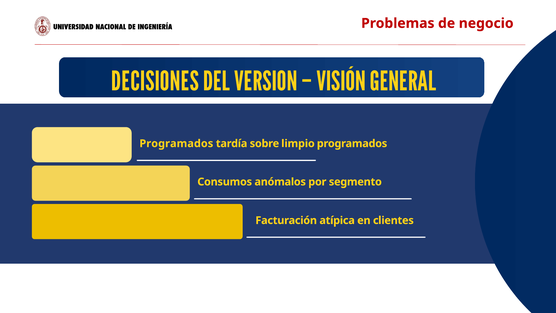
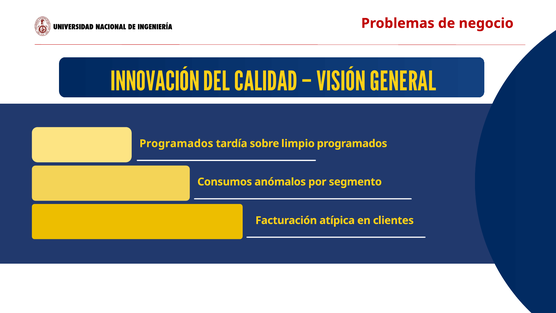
DECISIONES: DECISIONES -> INNOVACIÓN (155, 81)
VERSION: VERSION -> CALIDAD (266, 81)
